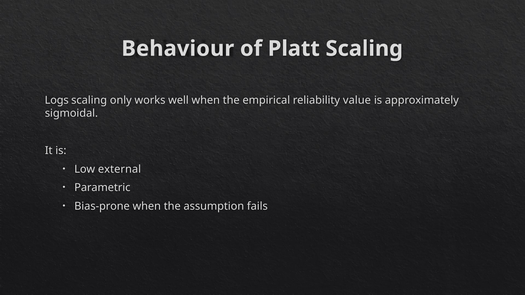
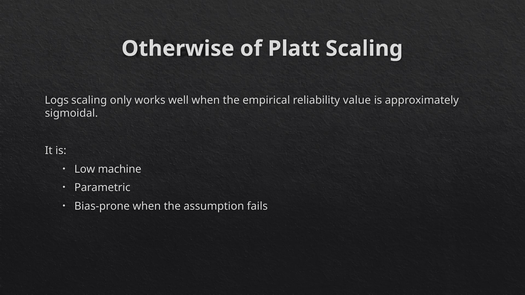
Behaviour: Behaviour -> Otherwise (178, 49)
external: external -> machine (120, 169)
